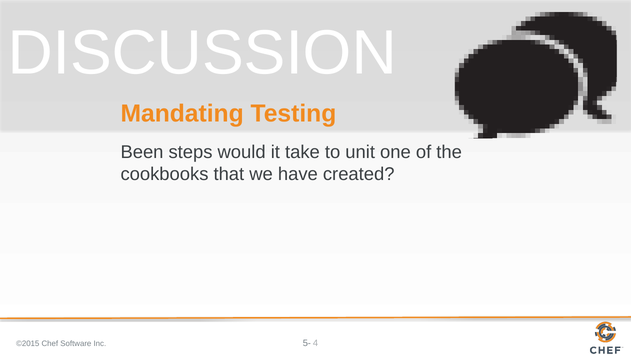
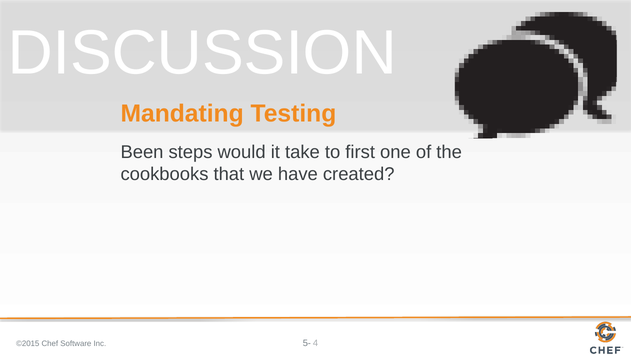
unit: unit -> first (360, 152)
